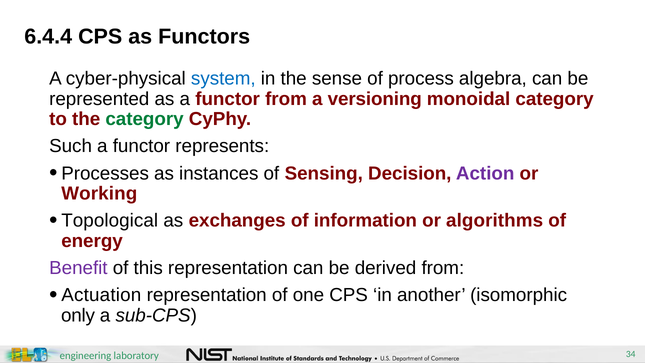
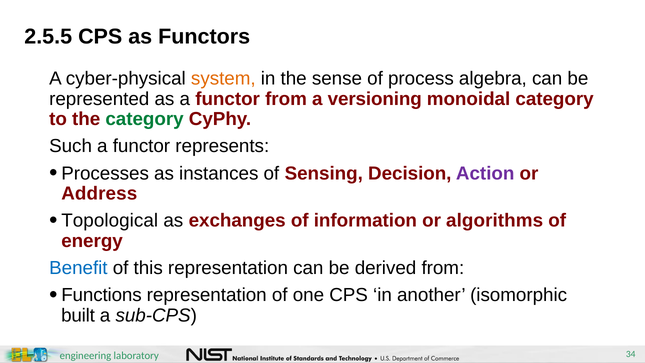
6.4.4: 6.4.4 -> 2.5.5 (48, 37)
system colour: blue -> orange (223, 78)
Working: Working -> Address (99, 194)
Benefit colour: purple -> blue (78, 268)
Actuation: Actuation -> Functions (101, 295)
only: only -> built (78, 315)
